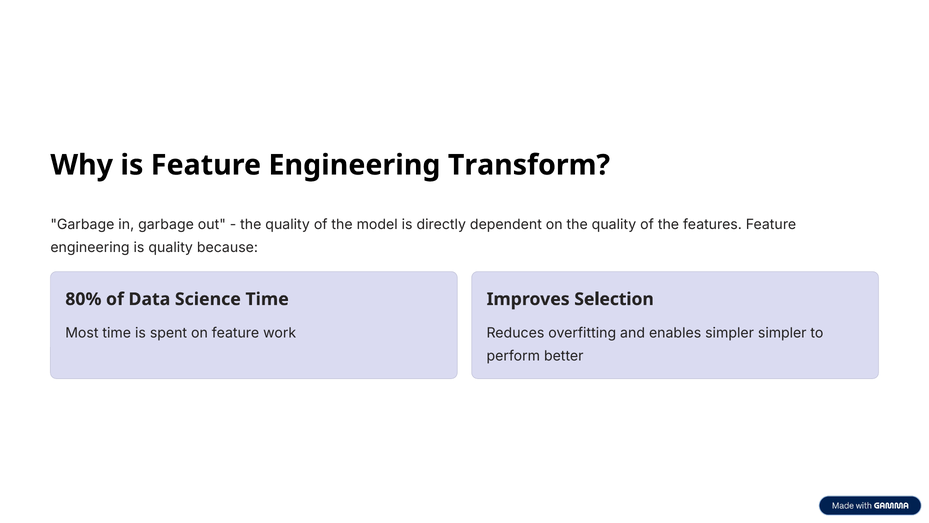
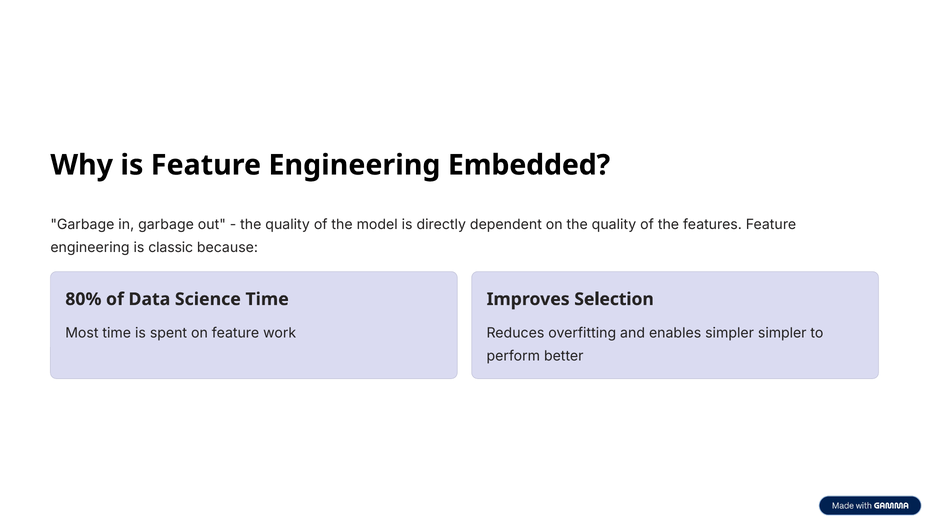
Transform: Transform -> Embedded (529, 165)
is quality: quality -> classic (171, 248)
